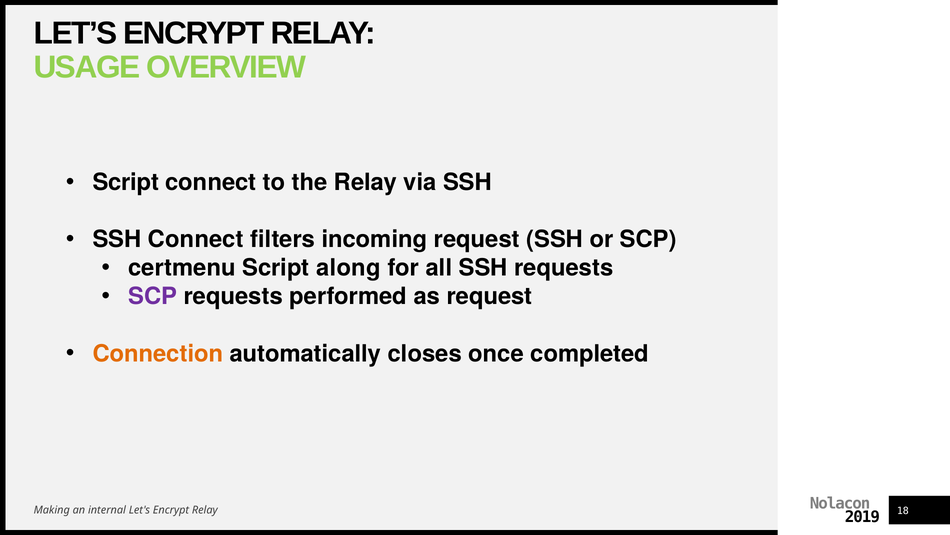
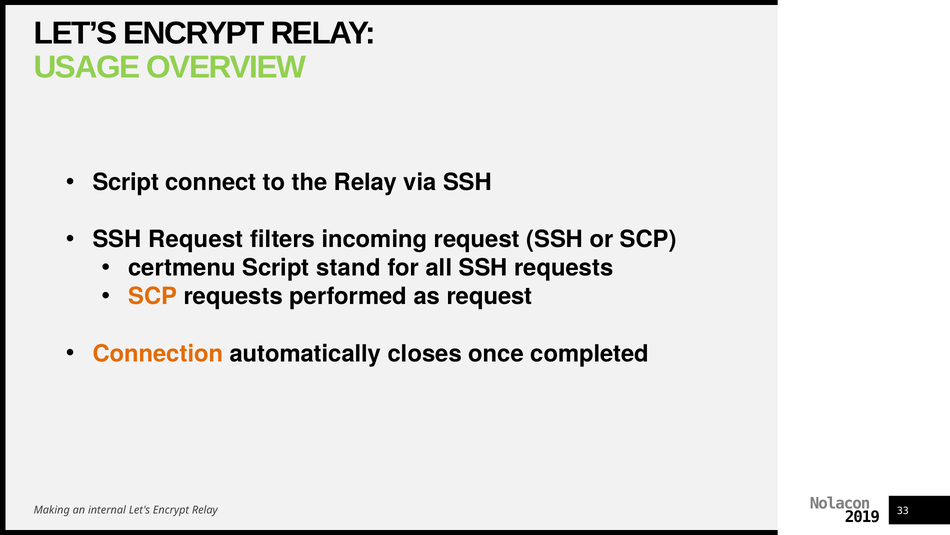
SSH Connect: Connect -> Request (196, 239)
along: along -> stand (348, 268)
SCP colour: purple -> orange (153, 296)
18: 18 -> 33 (903, 510)
